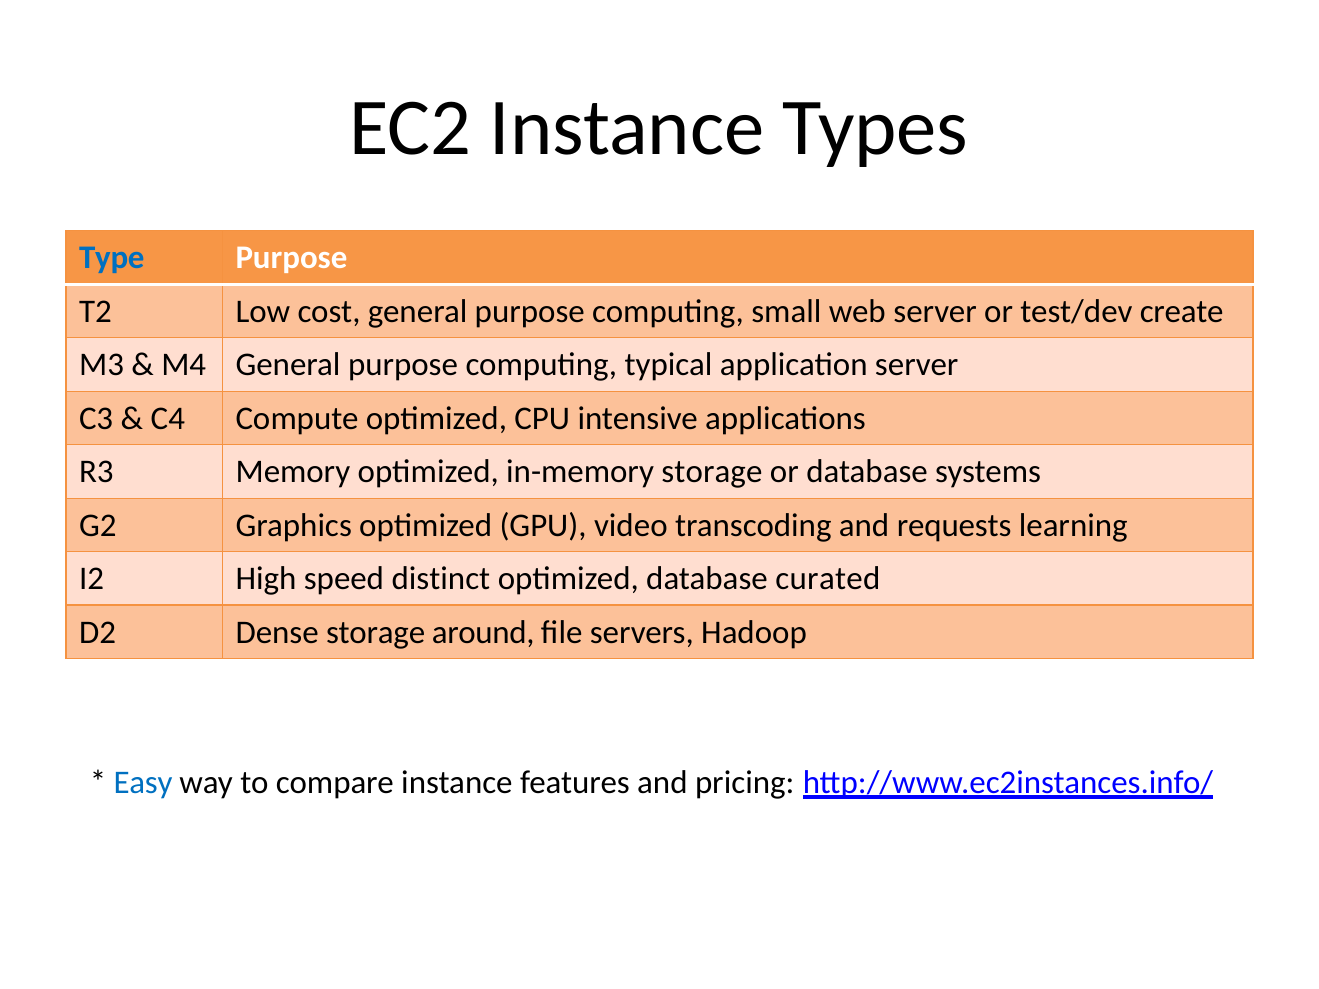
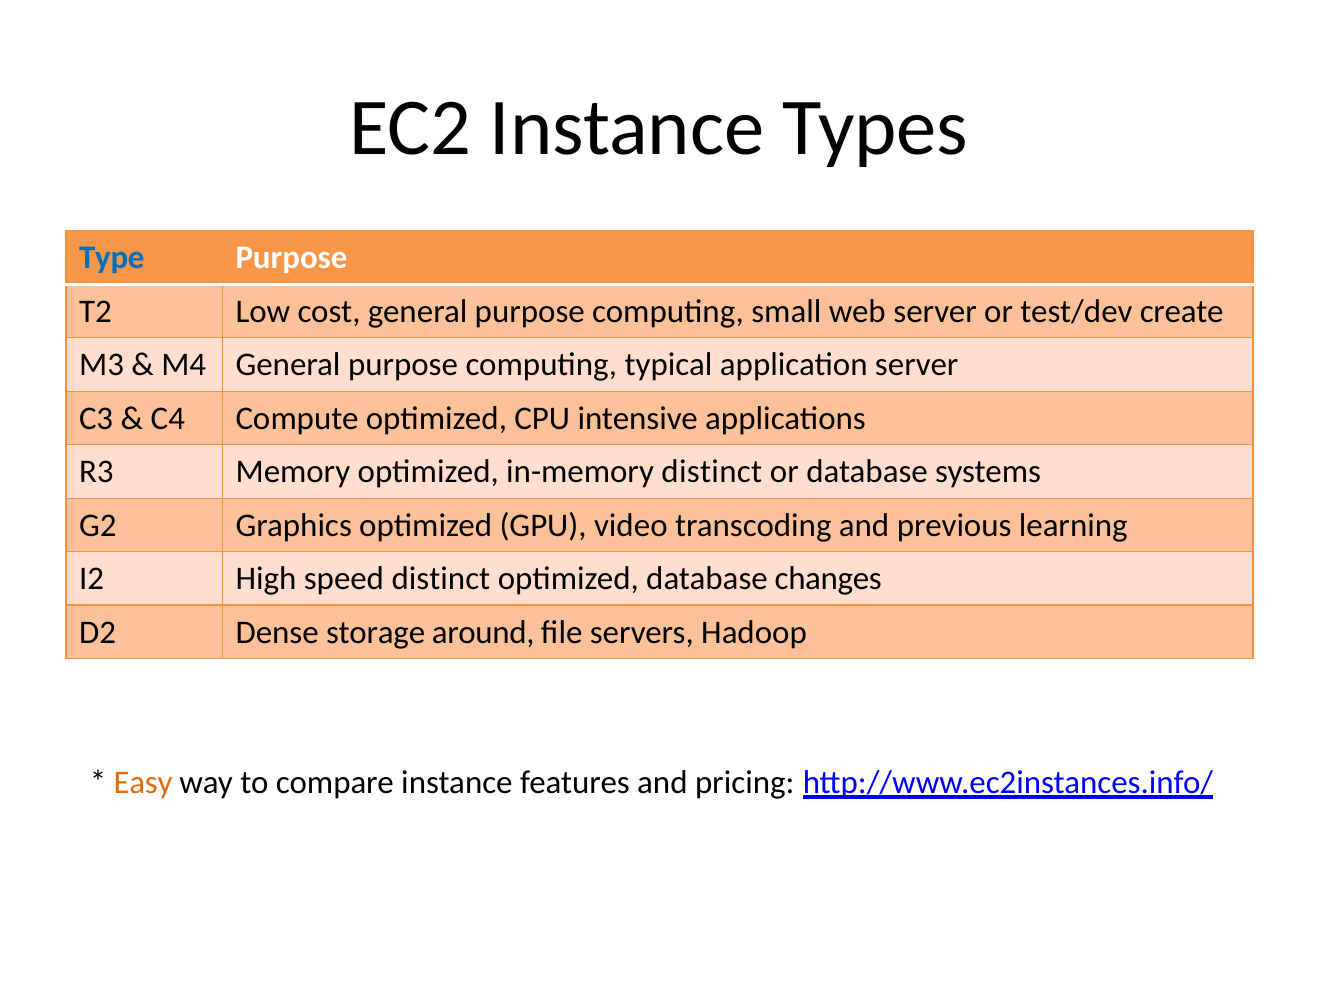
in-memory storage: storage -> distinct (712, 472)
requests: requests -> previous (954, 525)
curated: curated -> changes (828, 579)
Easy colour: blue -> orange (143, 783)
